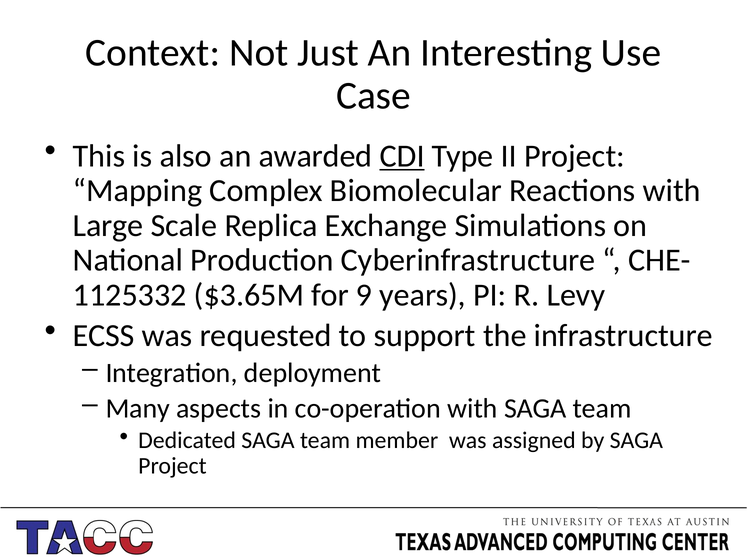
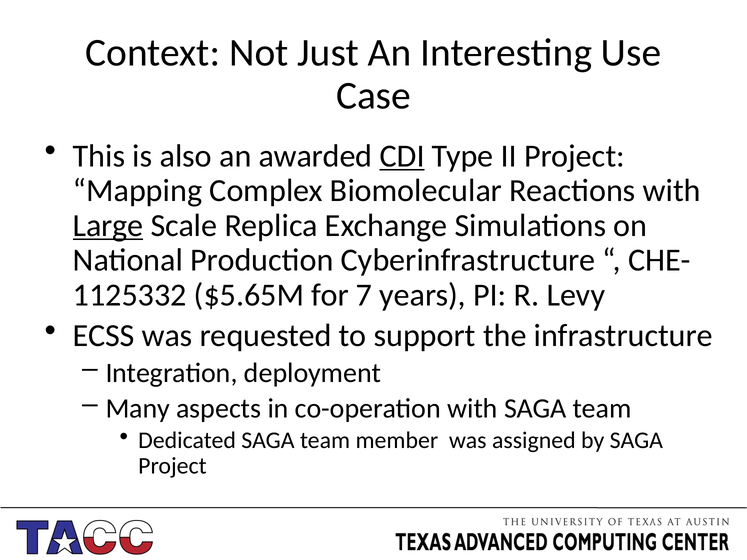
Large underline: none -> present (108, 226)
$3.65M: $3.65M -> $5.65M (249, 295)
9: 9 -> 7 (364, 295)
